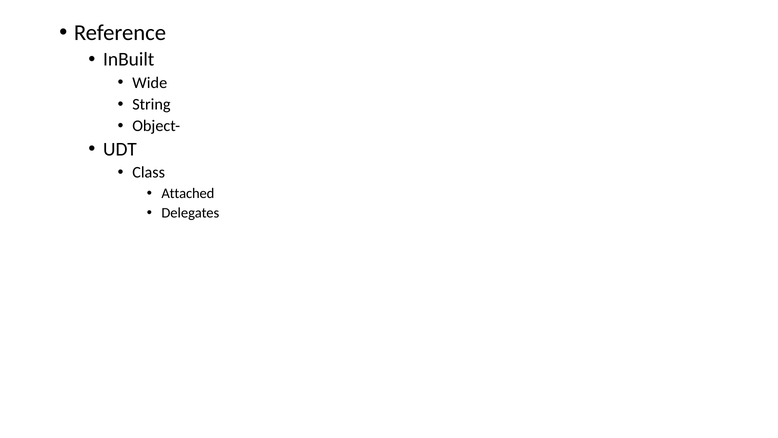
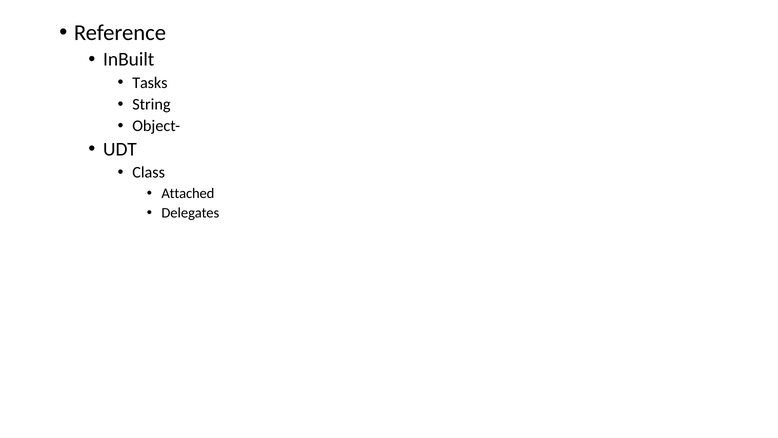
Wide: Wide -> Tasks (150, 83)
